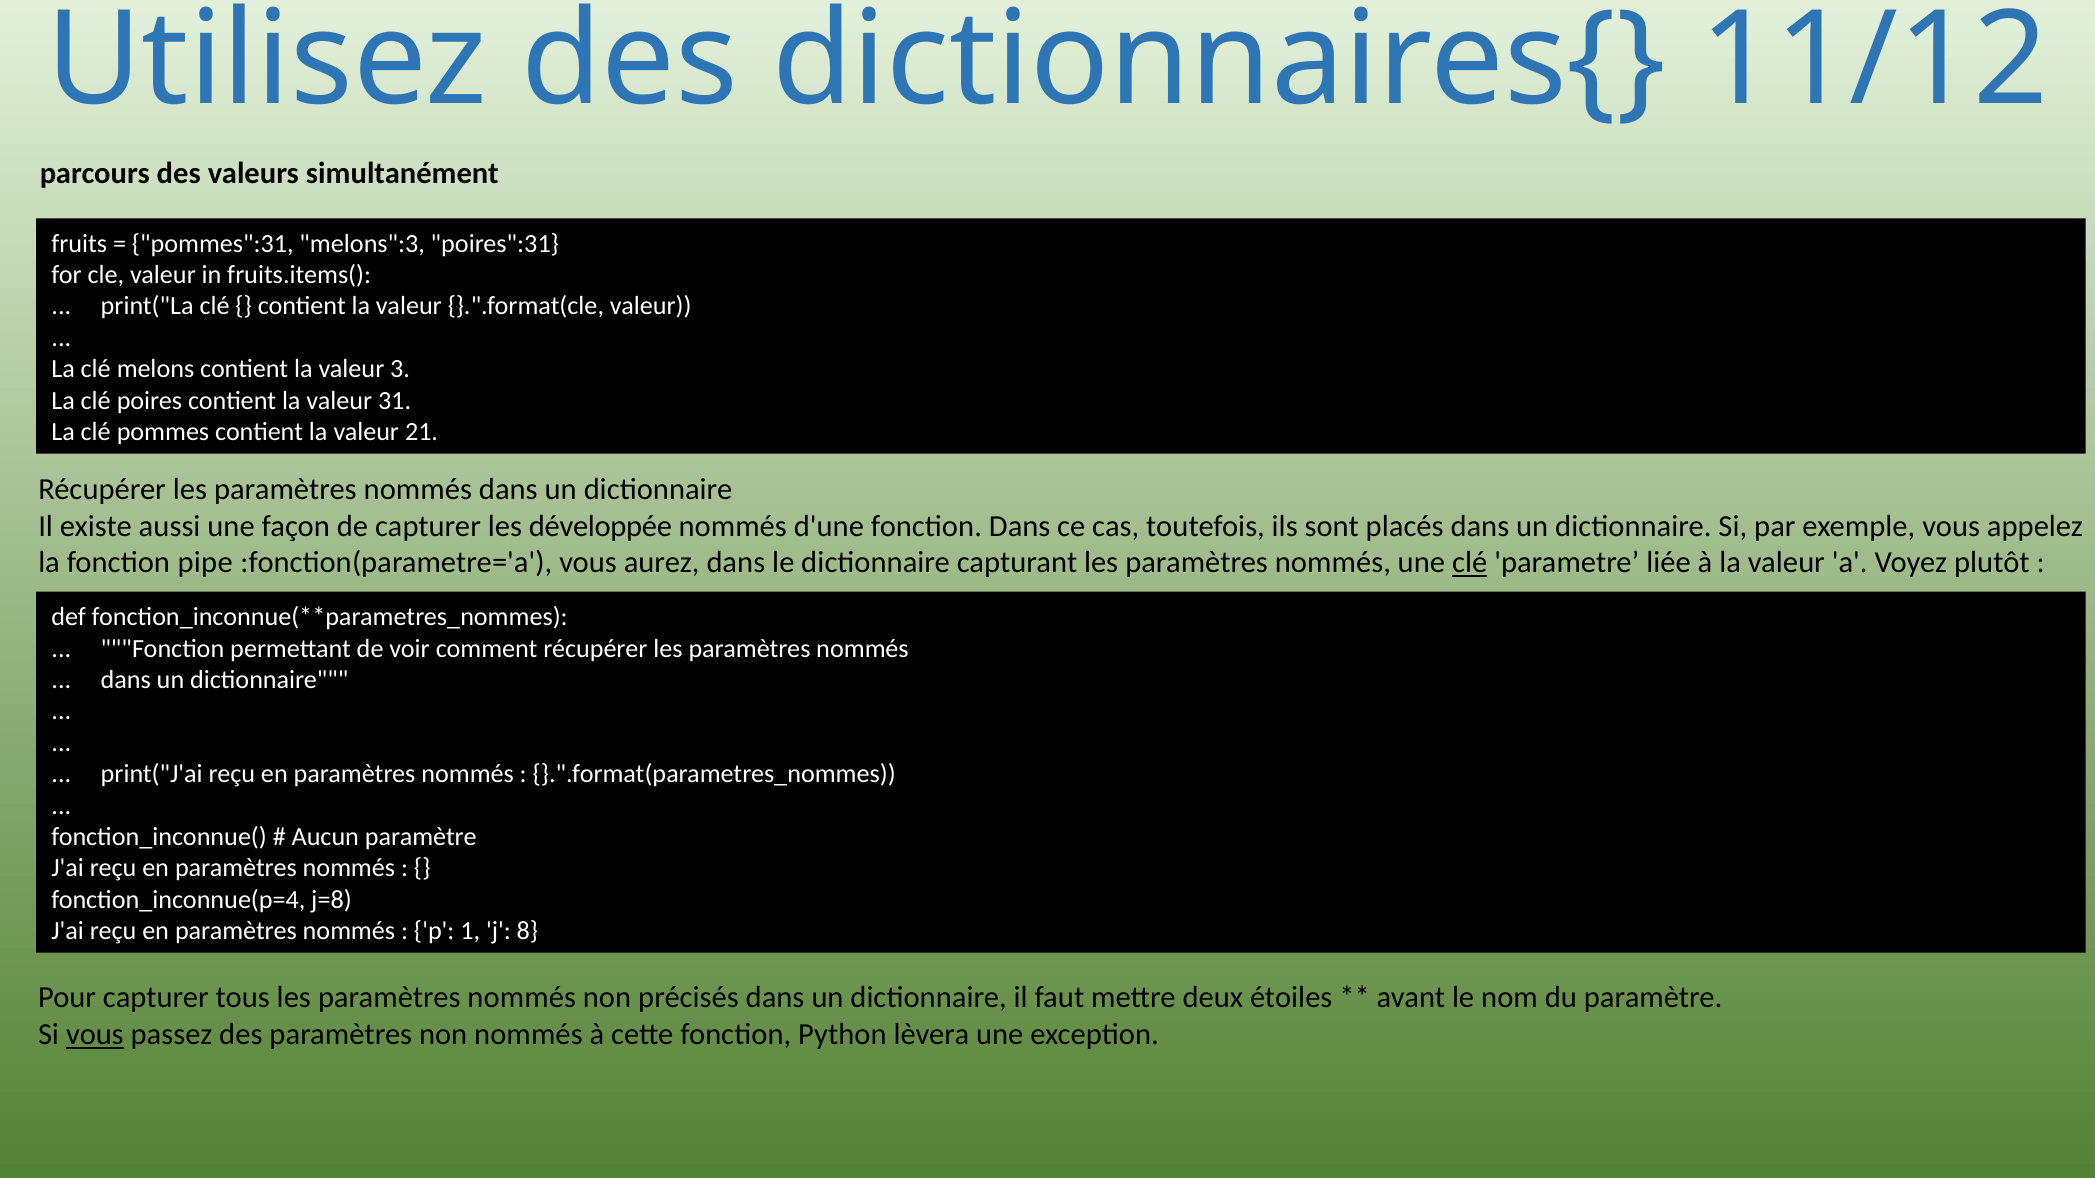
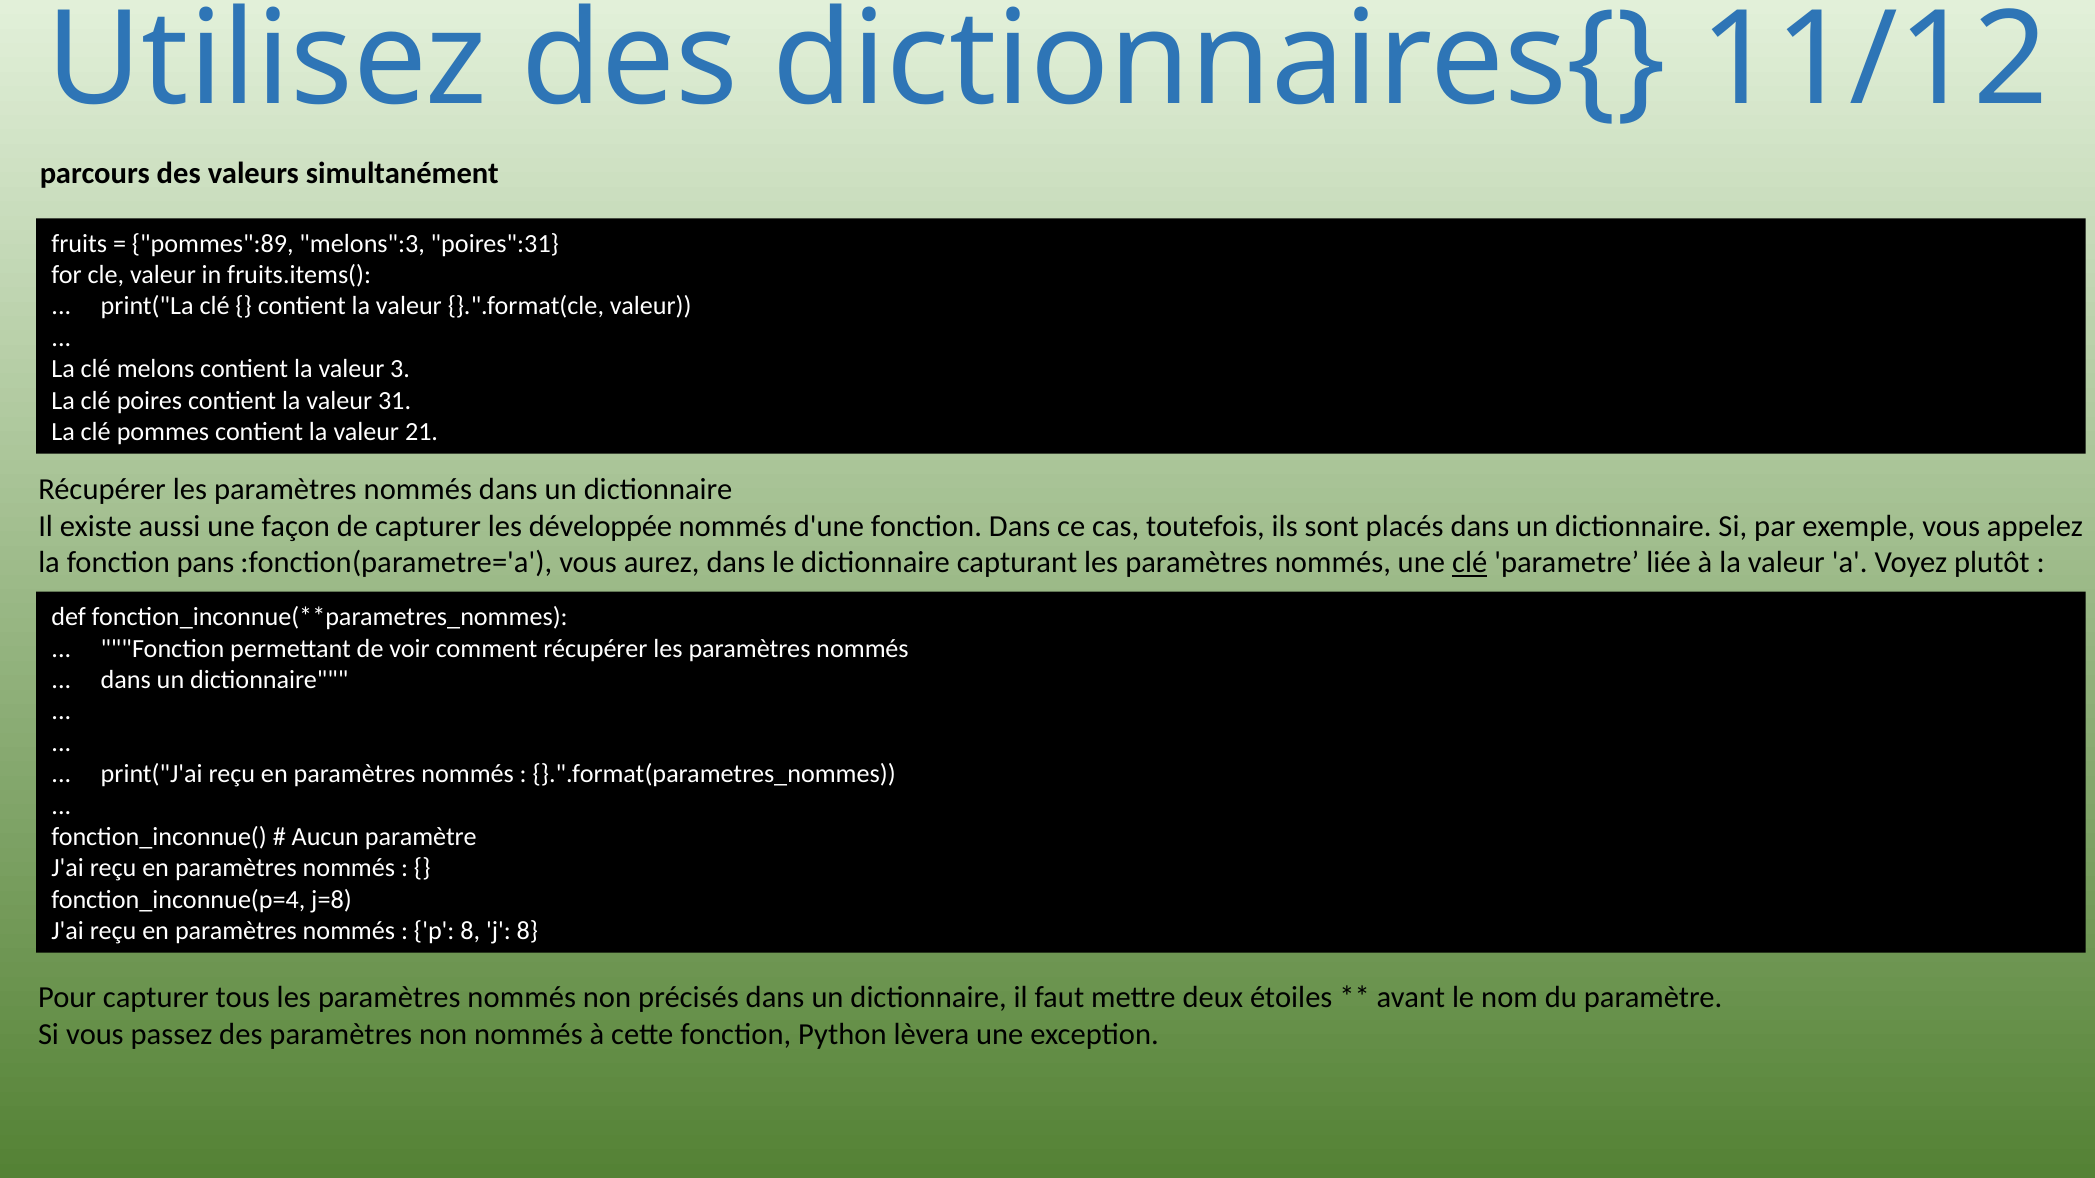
pommes":31: pommes":31 -> pommes":89 (213, 244)
pipe: pipe -> pans (205, 563)
p 1: 1 -> 8 (470, 931)
vous underline: present -> none (95, 1035)
